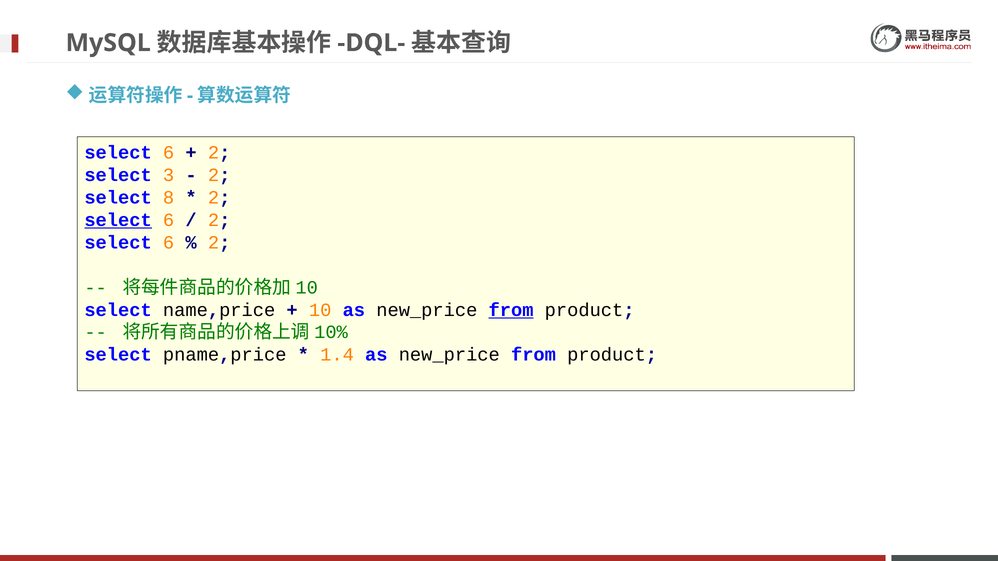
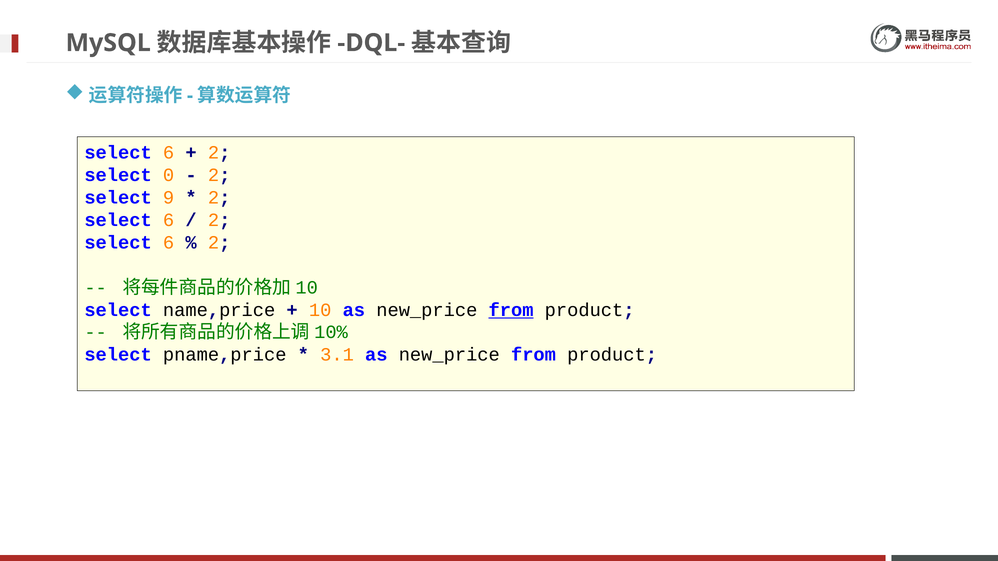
3: 3 -> 0 (169, 175)
8: 8 -> 9 (169, 198)
select underline: present -> none (118, 220)
1.4: 1.4 -> 3.1 (337, 355)
